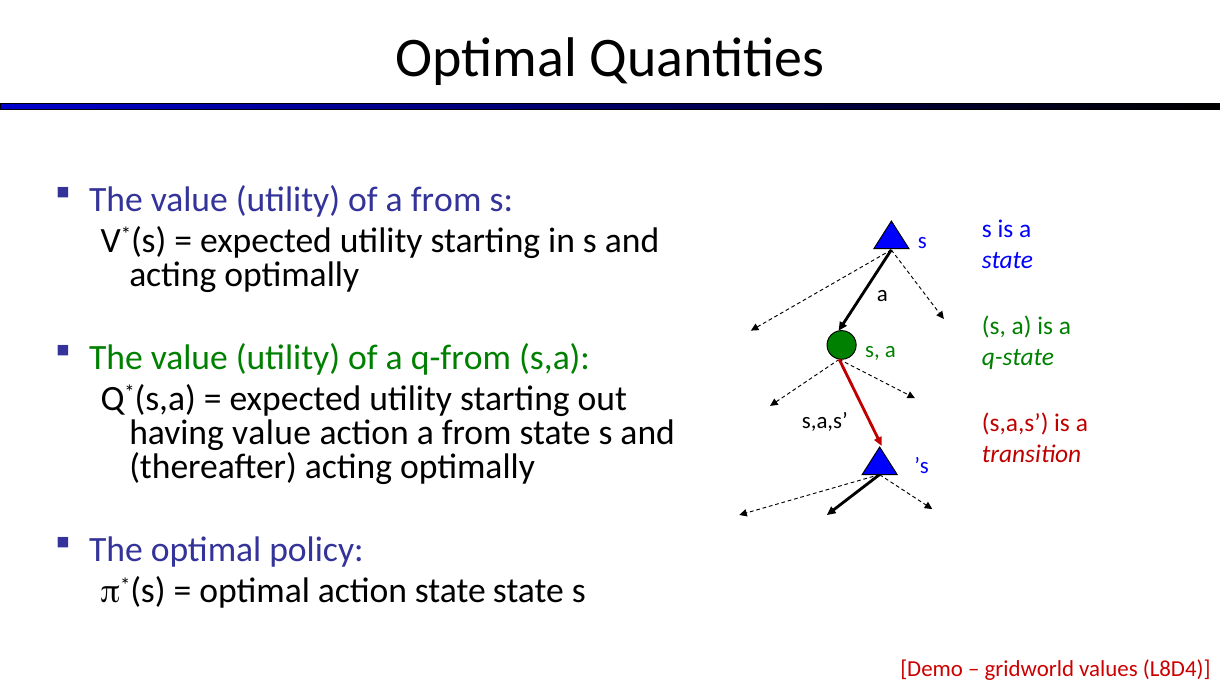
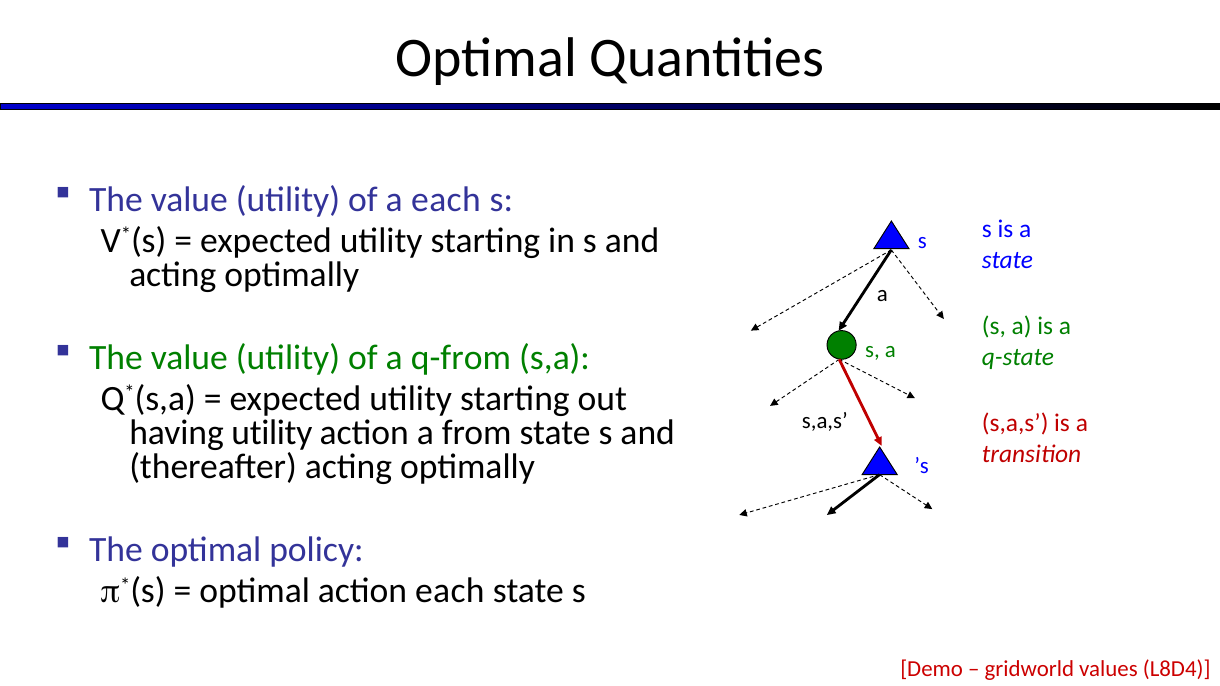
of a from: from -> each (446, 200)
having value: value -> utility (272, 433)
action state: state -> each (450, 591)
